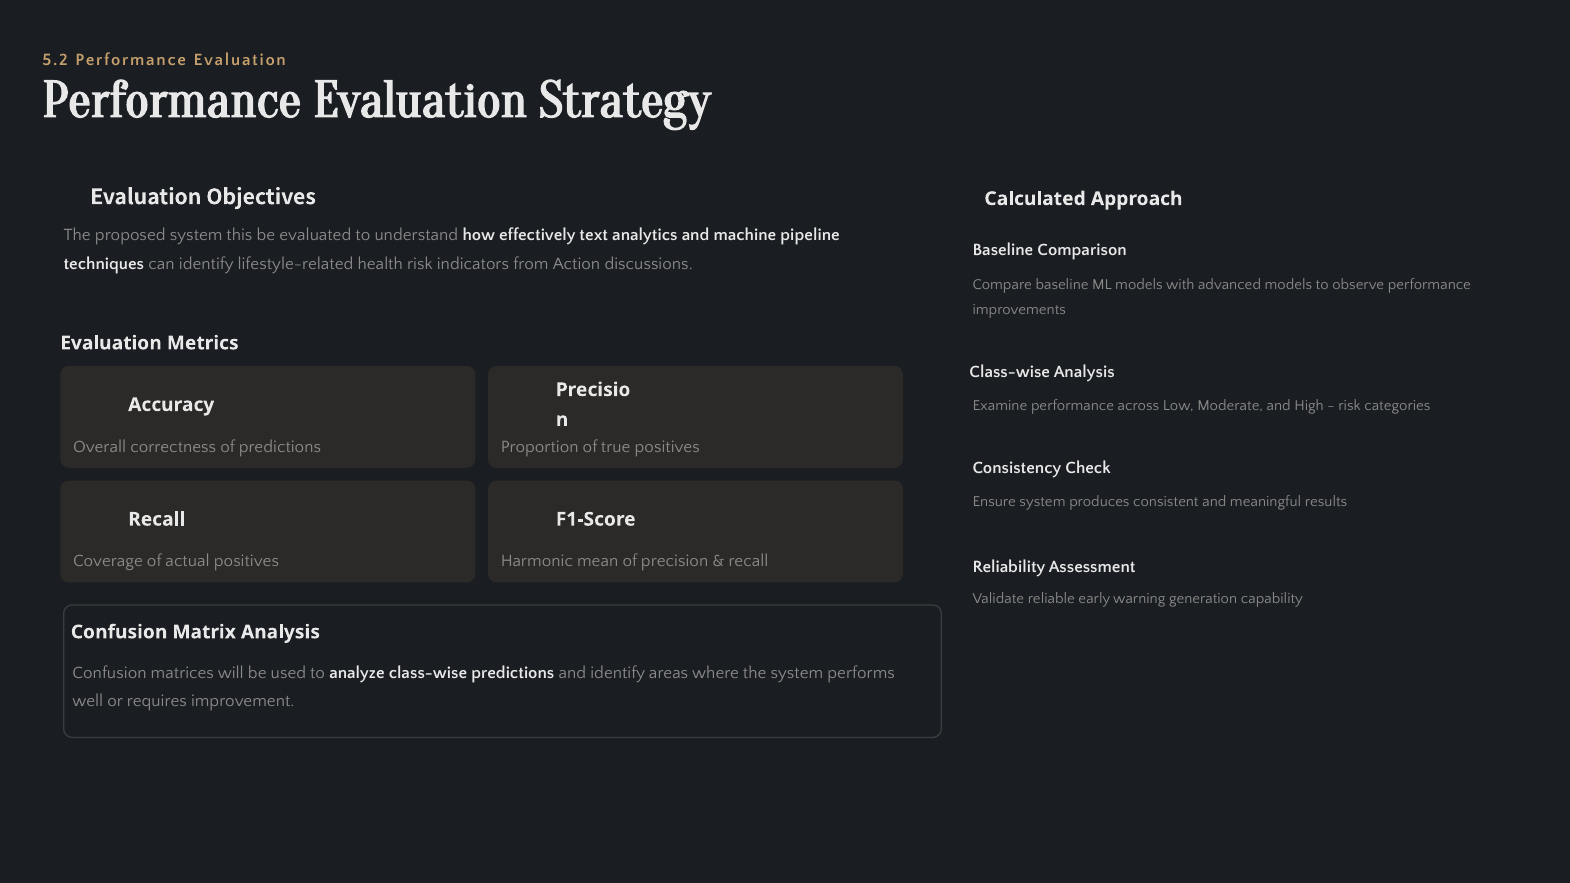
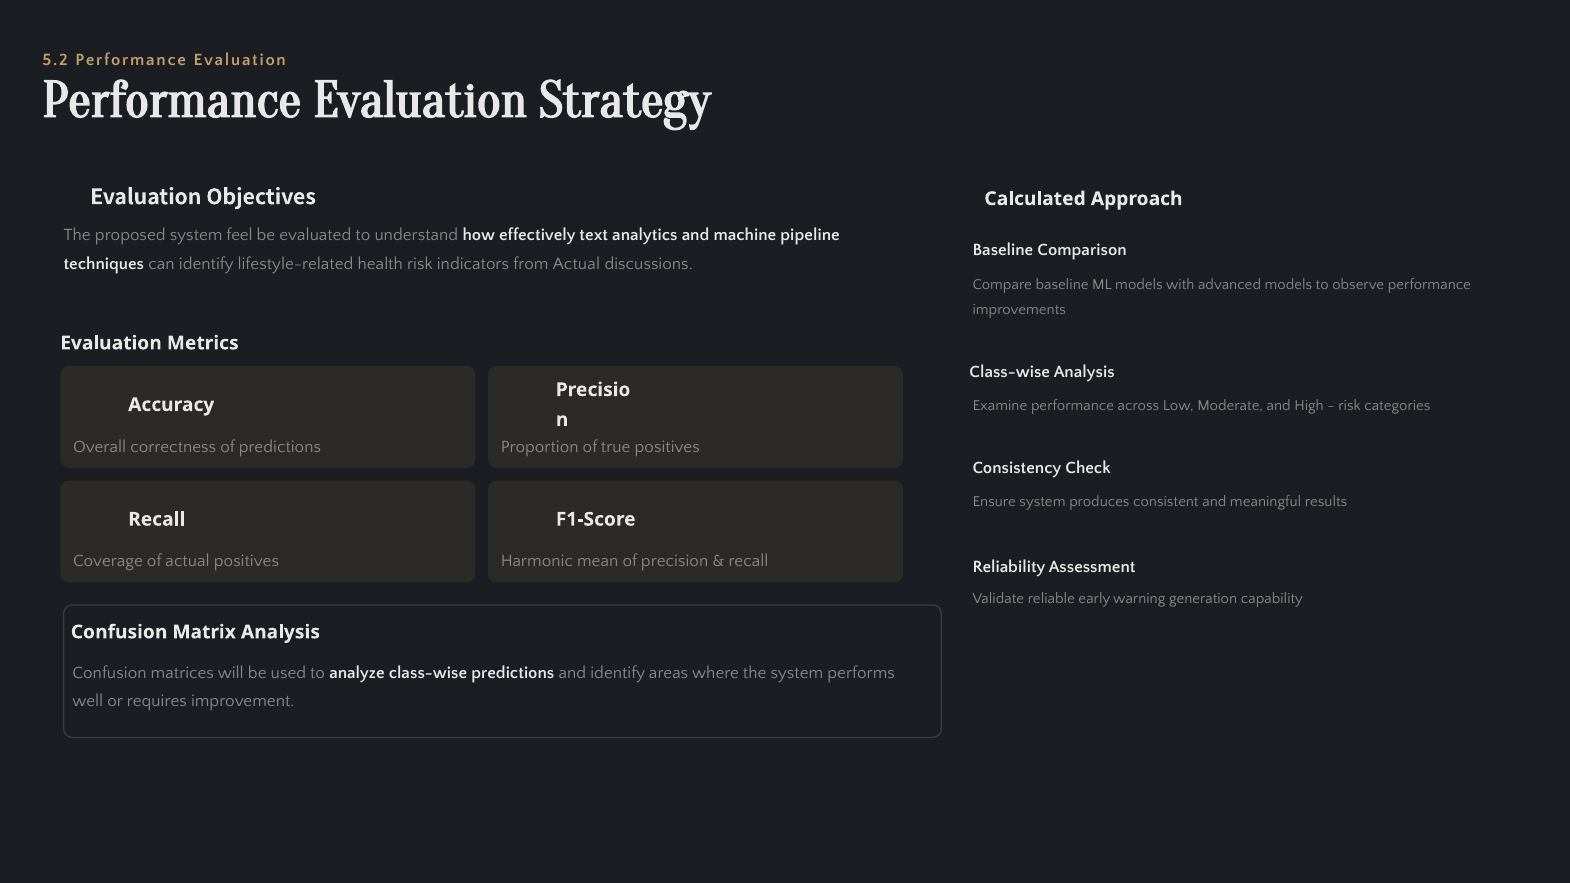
this: this -> feel (240, 235)
from Action: Action -> Actual (576, 264)
